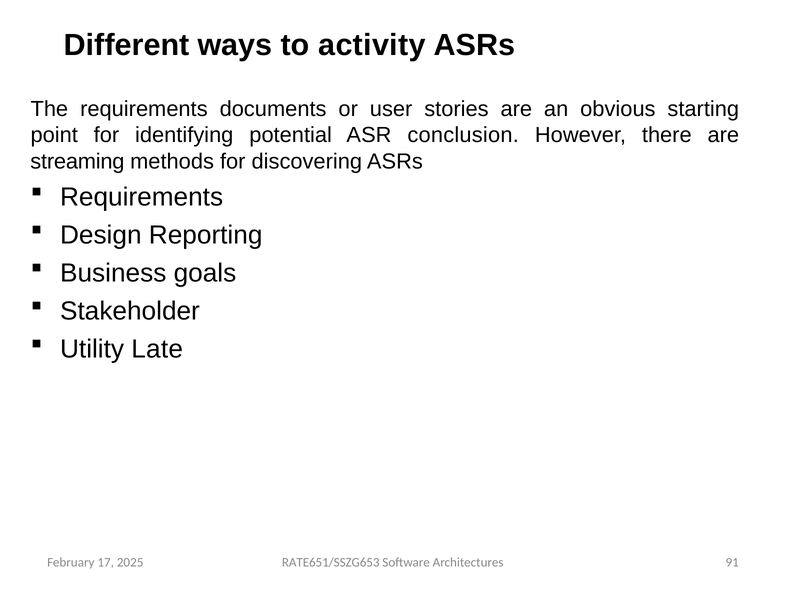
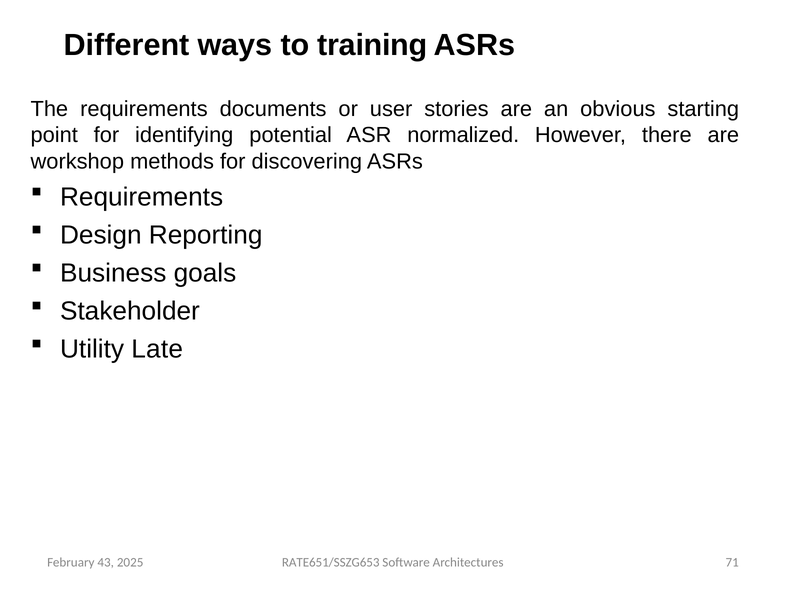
activity: activity -> training (372, 45)
conclusion: conclusion -> normalized (463, 135)
streaming: streaming -> workshop (77, 162)
91: 91 -> 71 (732, 563)
17: 17 -> 43 (106, 563)
